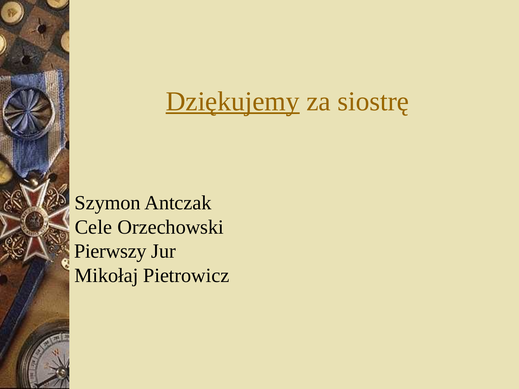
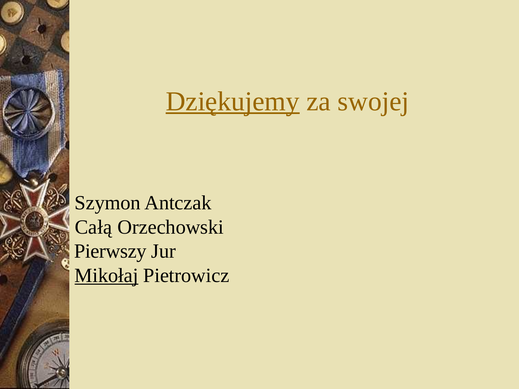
siostrę: siostrę -> swojej (373, 101)
Cele: Cele -> Całą (93, 227)
Mikołaj underline: none -> present (106, 276)
